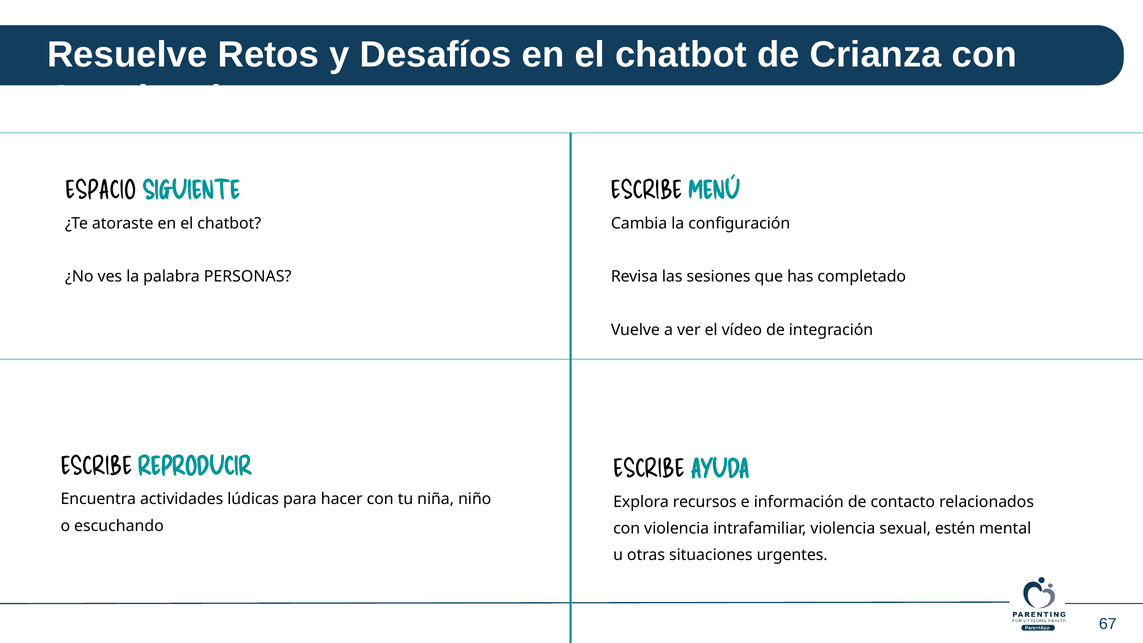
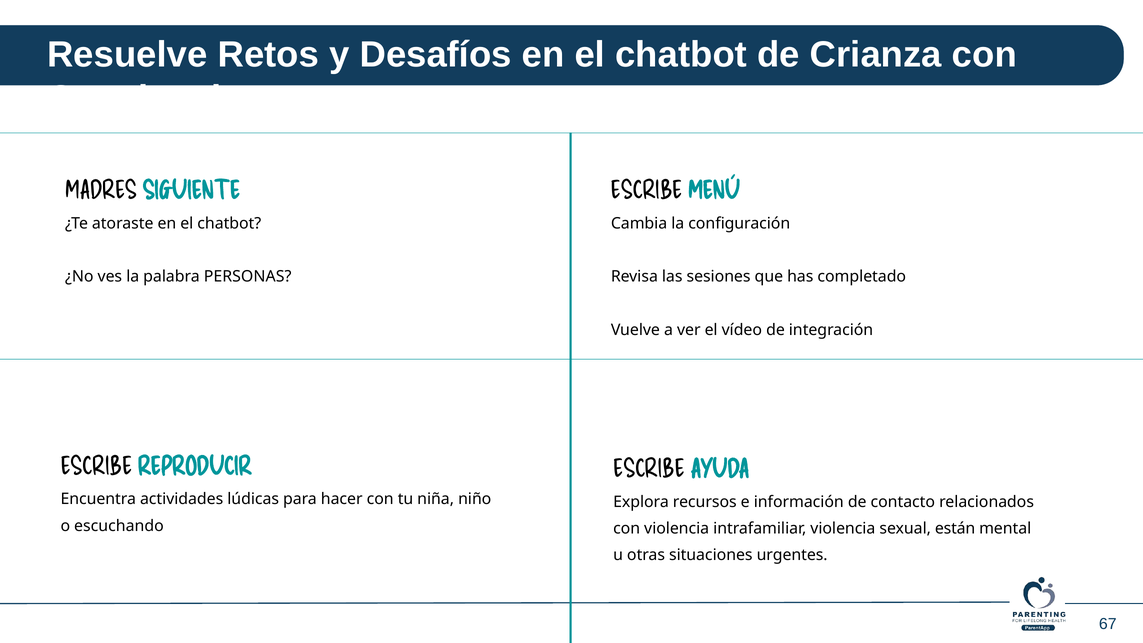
ESPACIO: ESPACIO -> MADRES (101, 191)
estén: estén -> están (955, 529)
